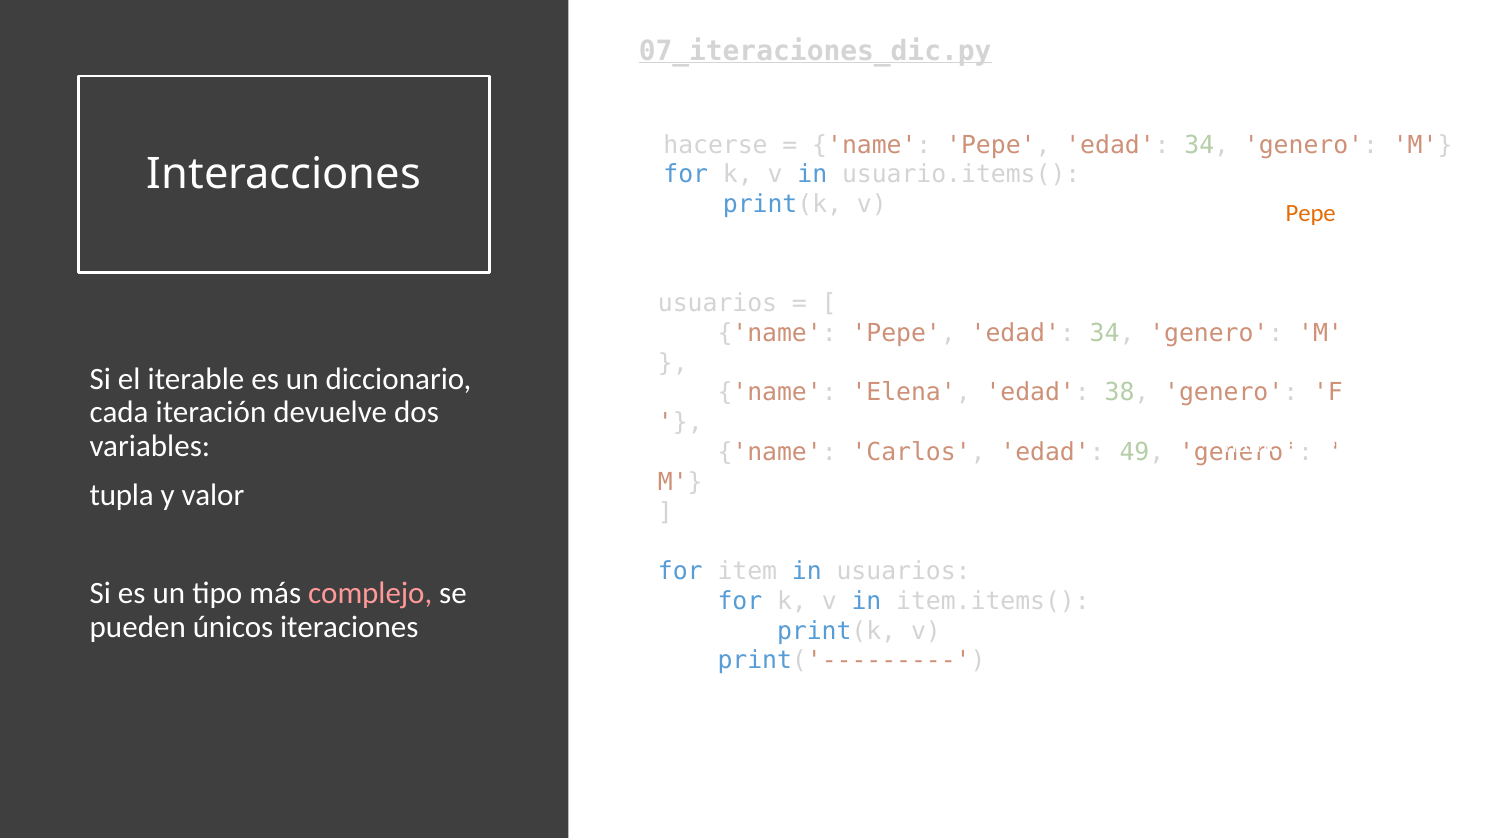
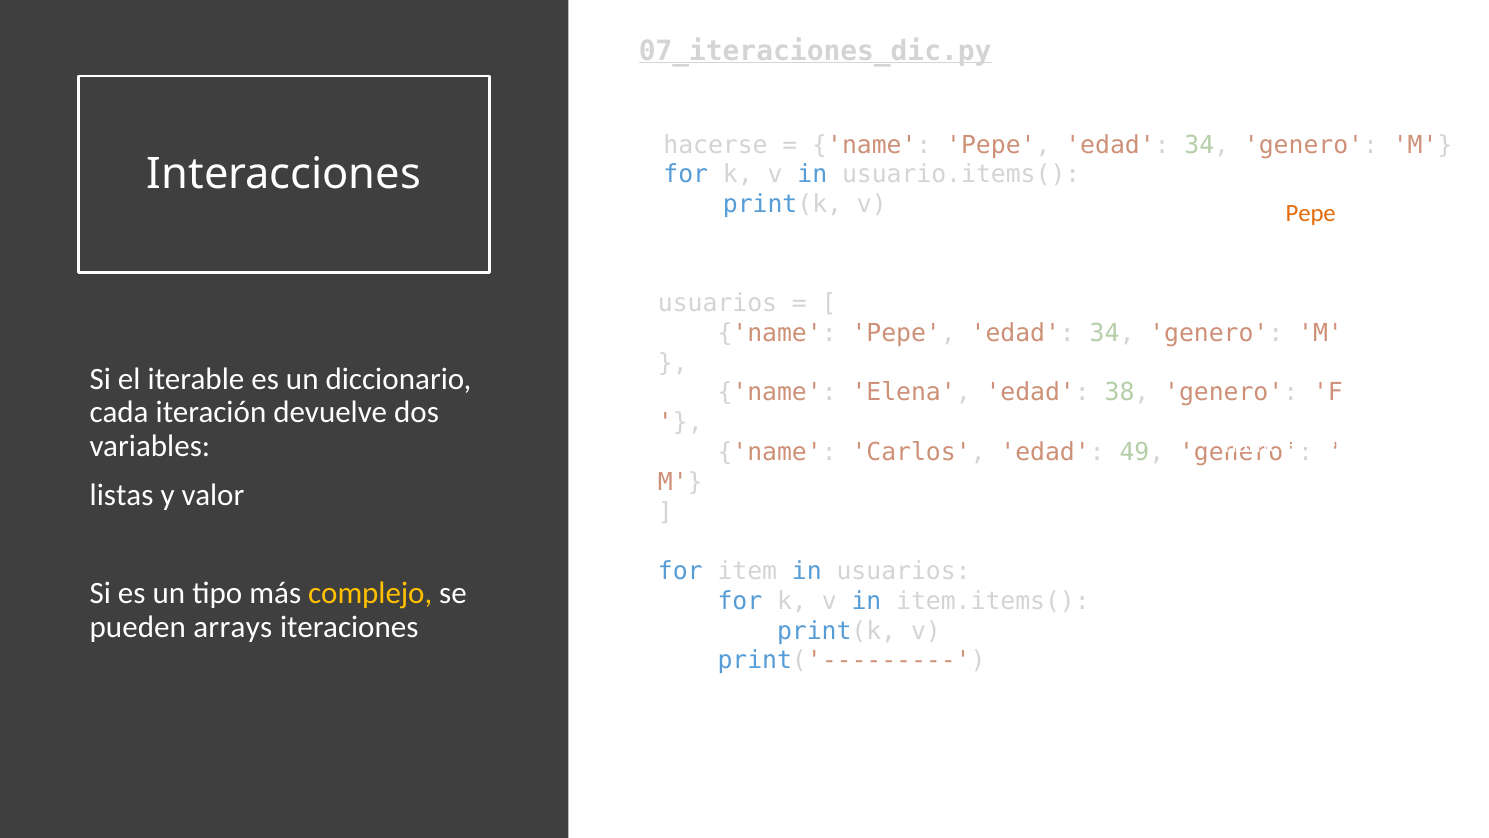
tupla: tupla -> listas (122, 495)
complejo colour: pink -> yellow (370, 593)
únicos: únicos -> arrays (233, 626)
